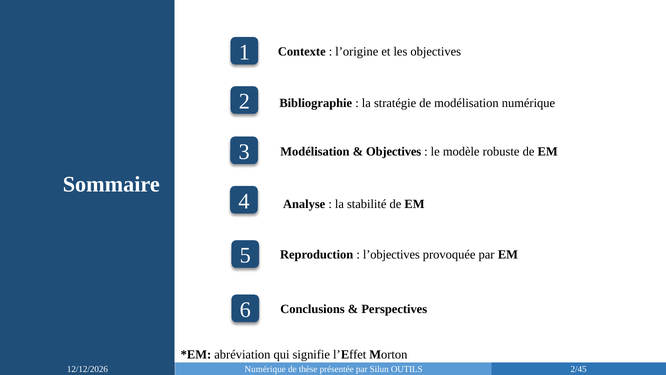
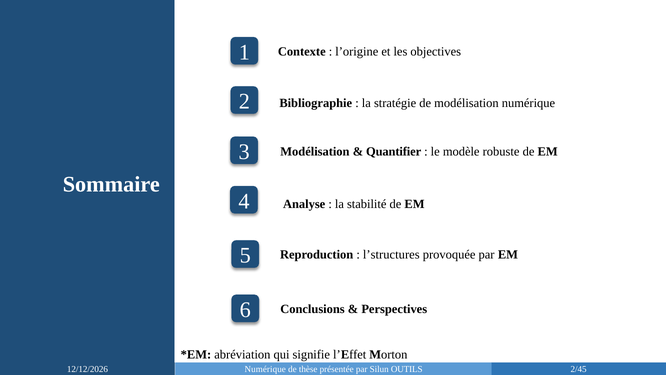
Objectives: Objectives -> Quantifier (394, 151)
l’objectives: l’objectives -> l’structures (391, 254)
